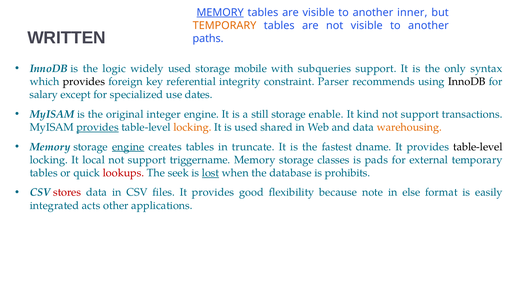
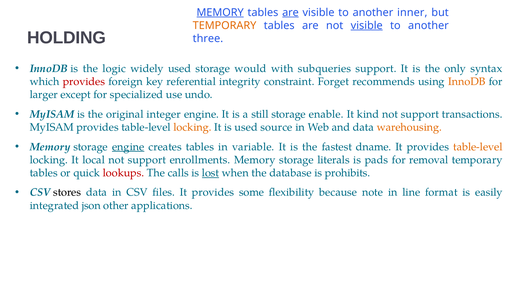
are underline: none -> present (290, 12)
visible underline: none -> present (367, 25)
WRITTEN: WRITTEN -> HOLDING (67, 38)
paths: paths -> three (208, 39)
mobile: mobile -> would (251, 69)
provides colour: black -> red (84, 82)
Parser: Parser -> Forget (333, 82)
InnoDB colour: black -> orange (467, 82)
salary: salary -> larger (44, 95)
dates: dates -> undo (199, 95)
provides underline: present -> none (98, 127)
shared: shared -> source (277, 127)
truncate: truncate -> variable (253, 147)
table-level colour: black -> orange (478, 147)
triggername: triggername -> enrollments (200, 160)
classes: classes -> literals (333, 160)
external: external -> removal (429, 160)
seek: seek -> calls (178, 173)
stores colour: red -> black (67, 192)
good: good -> some (252, 192)
else: else -> line (411, 192)
acts: acts -> json (91, 205)
